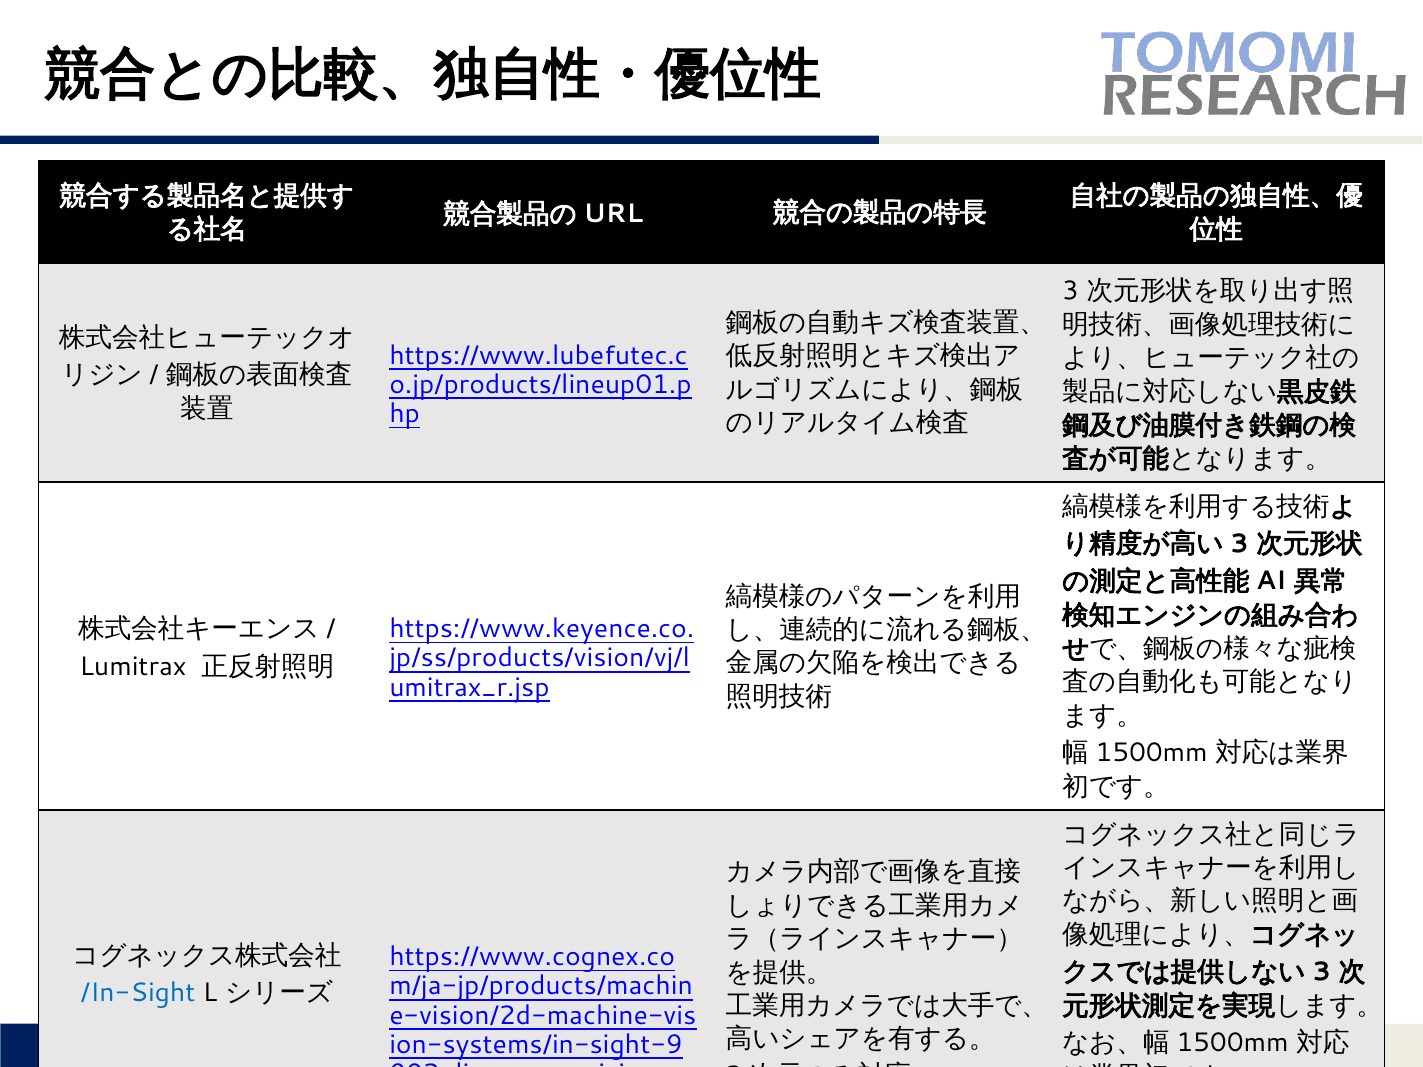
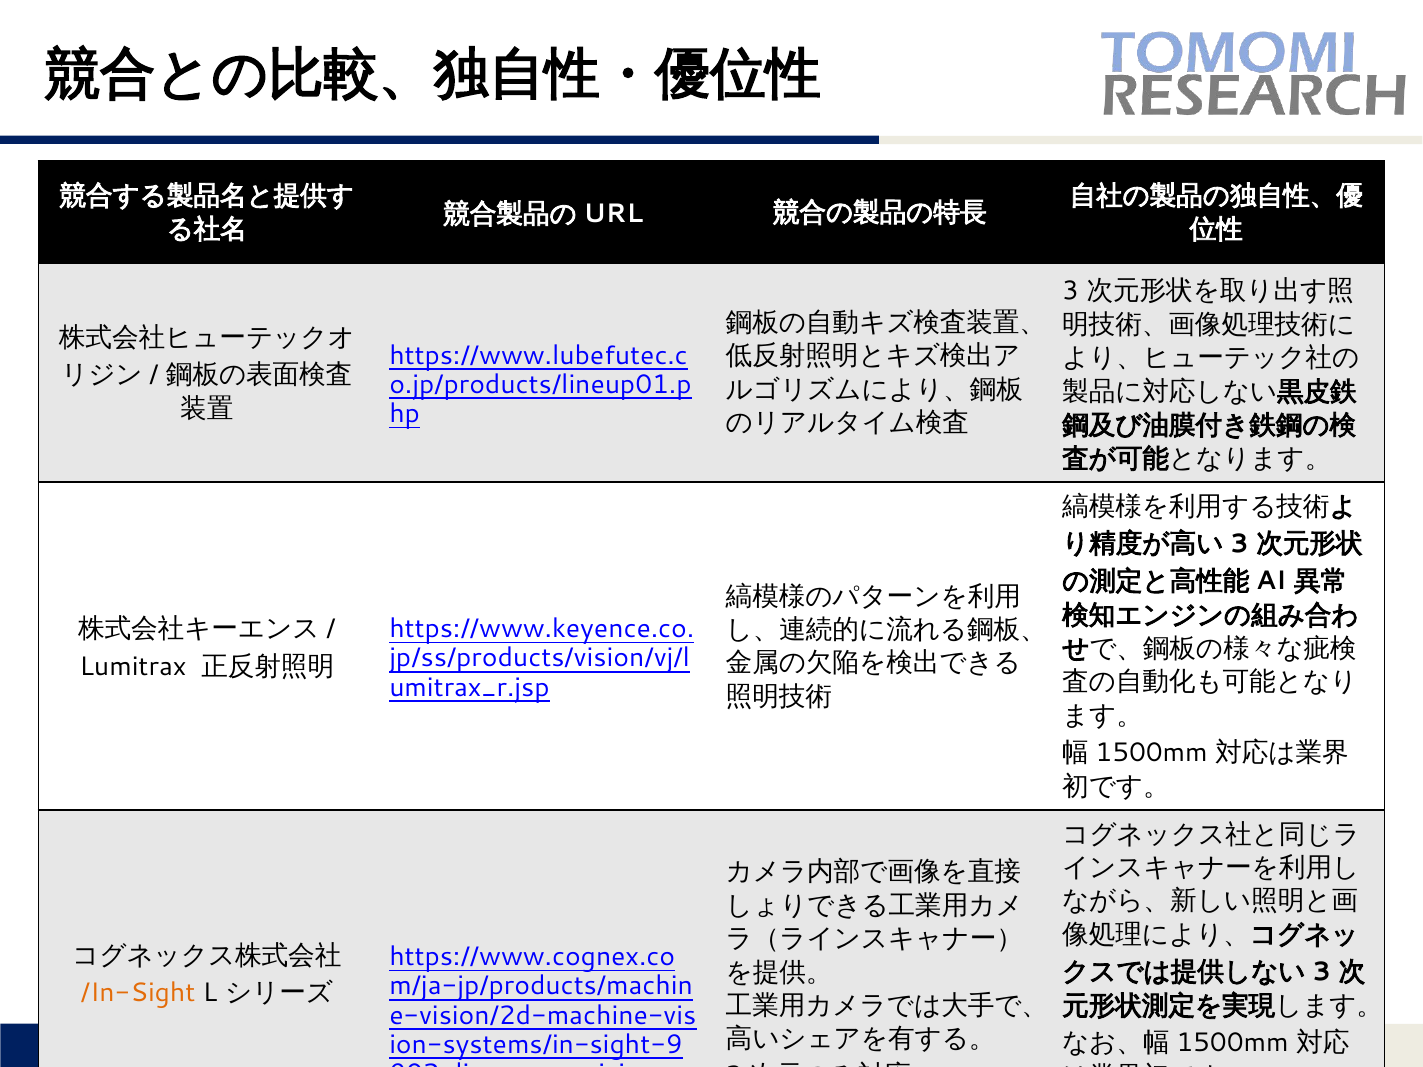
/In-Sight colour: blue -> orange (138, 993)
